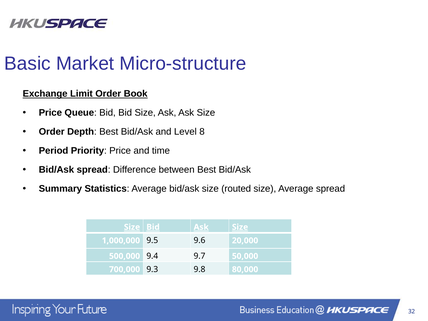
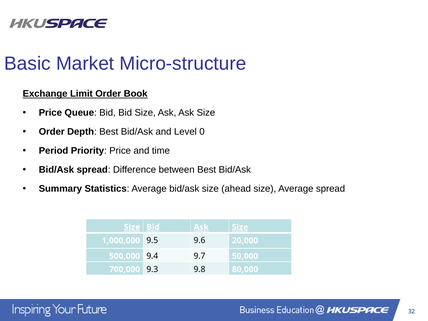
8: 8 -> 0 (202, 132)
routed: routed -> ahead (236, 189)
